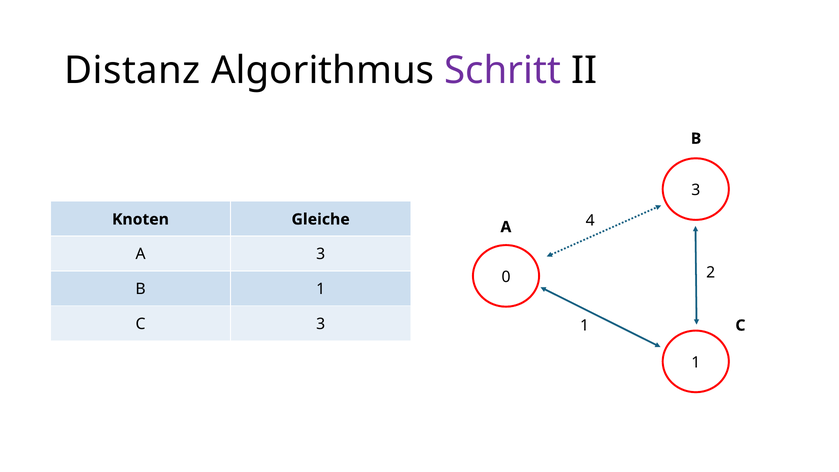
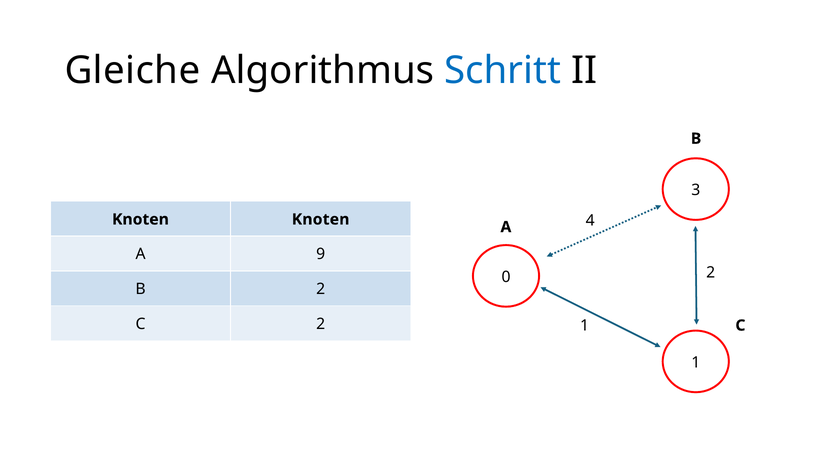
Distanz: Distanz -> Gleiche (132, 70)
Schritt colour: purple -> blue (503, 70)
Knoten Gleiche: Gleiche -> Knoten (321, 219)
A 3: 3 -> 9 (321, 254)
B 1: 1 -> 2 (321, 289)
C 3: 3 -> 2 (321, 324)
